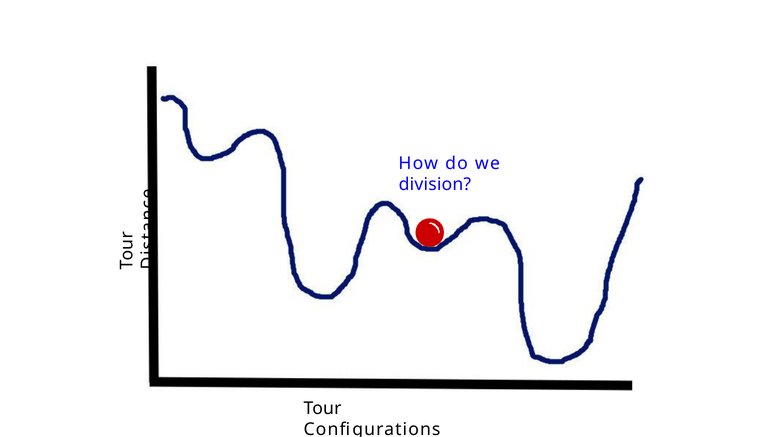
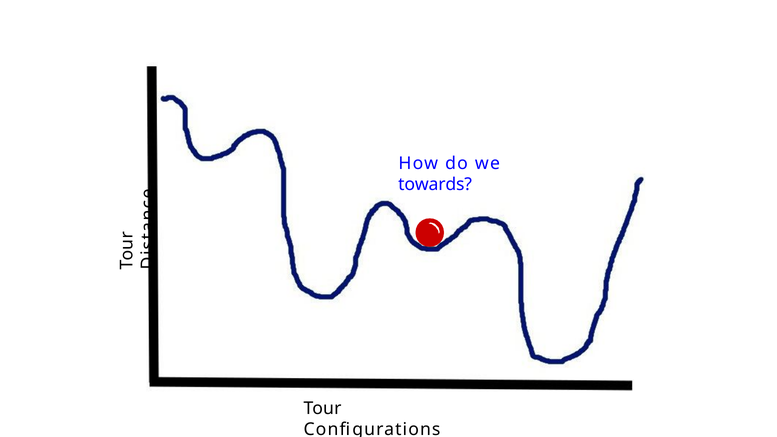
division: division -> towards (435, 185)
